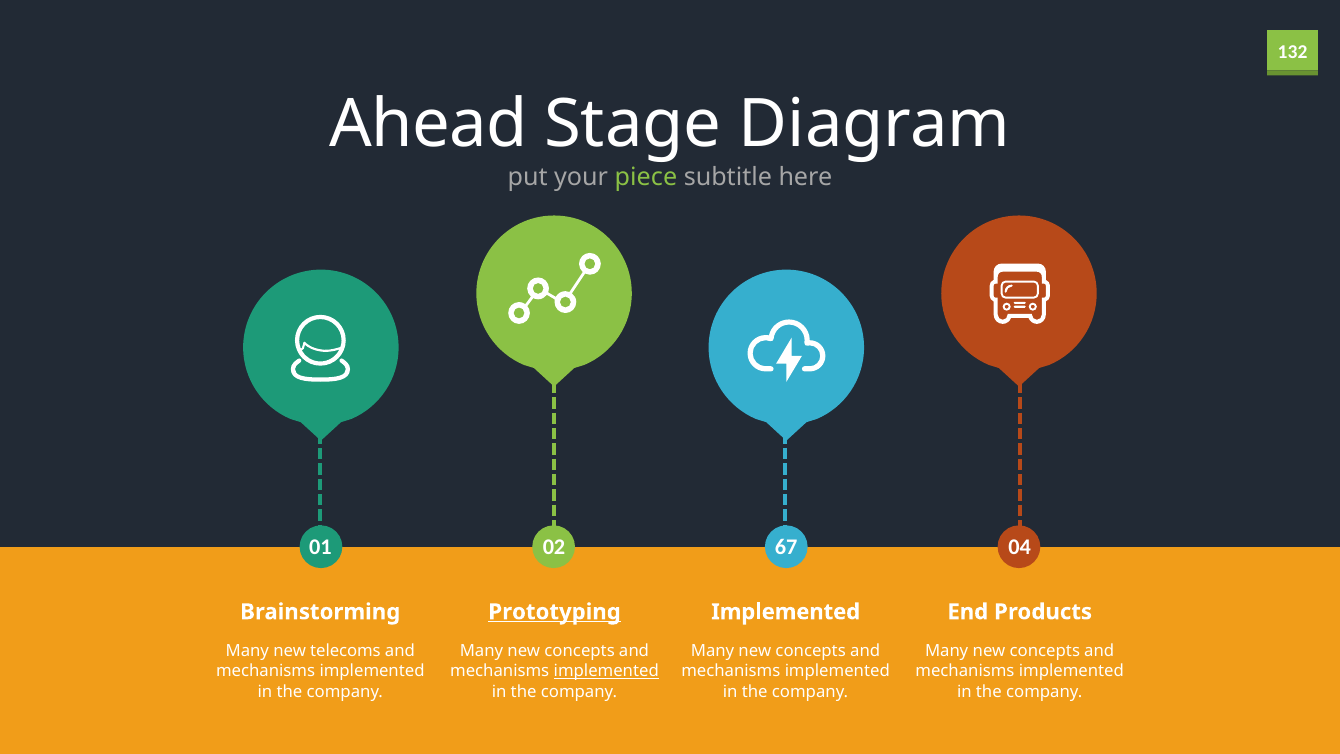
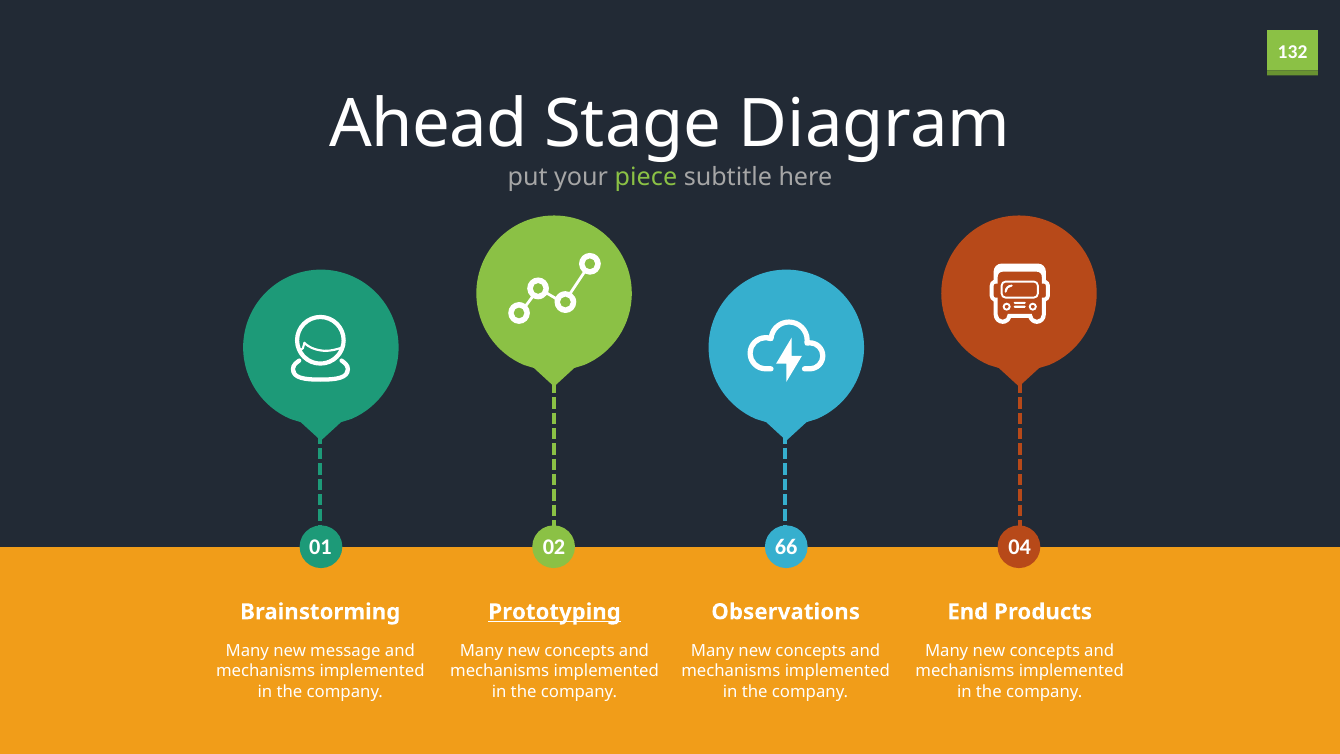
67: 67 -> 66 (786, 547)
Implemented: Implemented -> Observations (786, 612)
telecoms: telecoms -> message (345, 651)
implemented underline: present -> none (606, 671)
